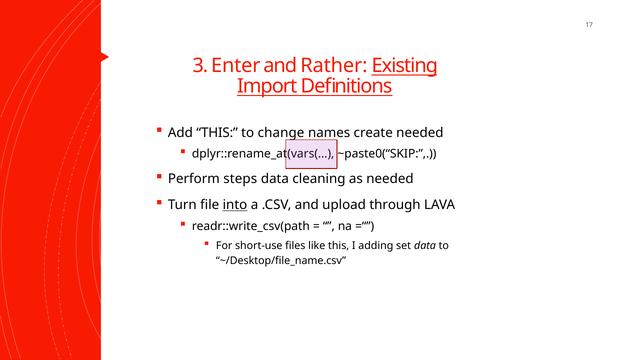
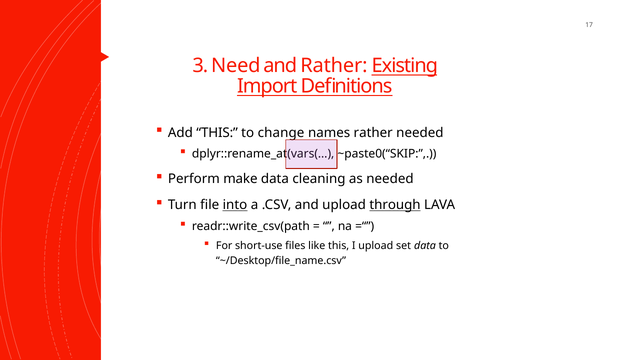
Enter: Enter -> Need (236, 66)
create: create -> rather (373, 133)
steps: steps -> make (240, 179)
through underline: none -> present (395, 205)
I adding: adding -> upload (376, 246)
